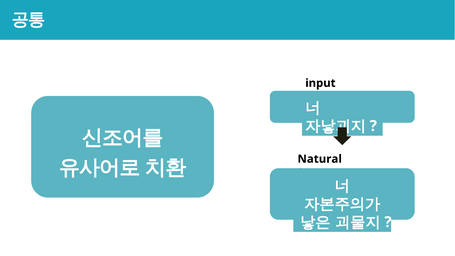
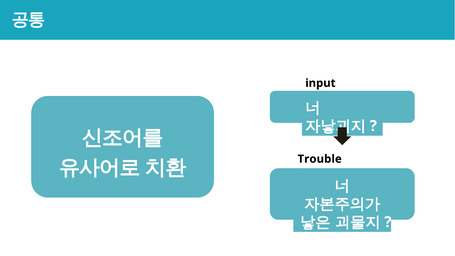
Natural: Natural -> Trouble (320, 159)
